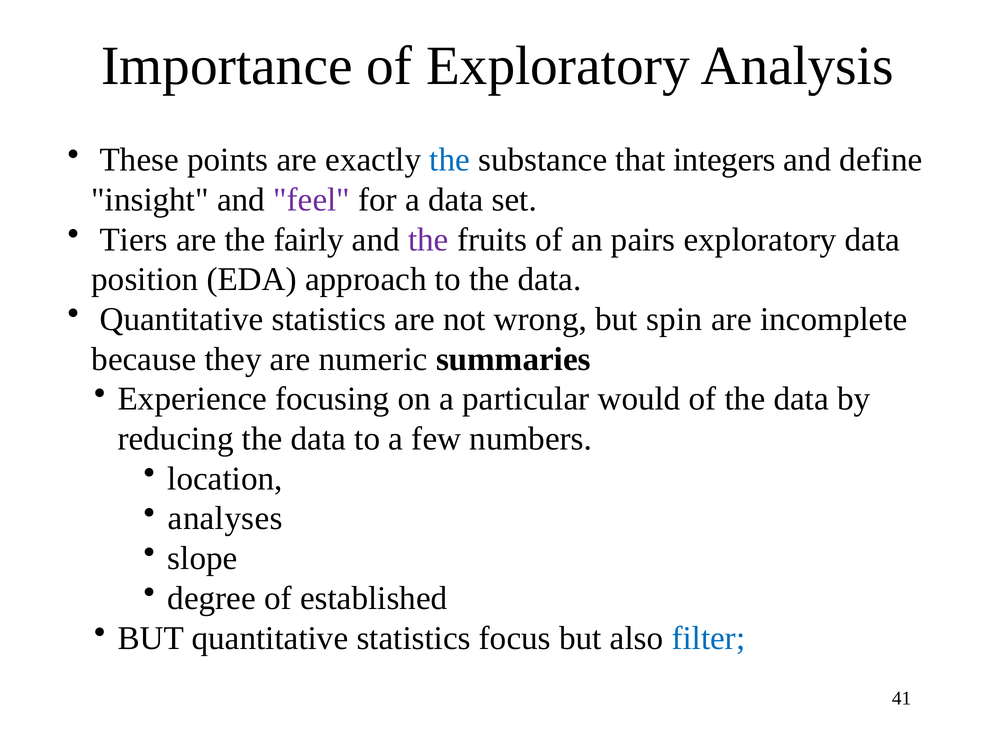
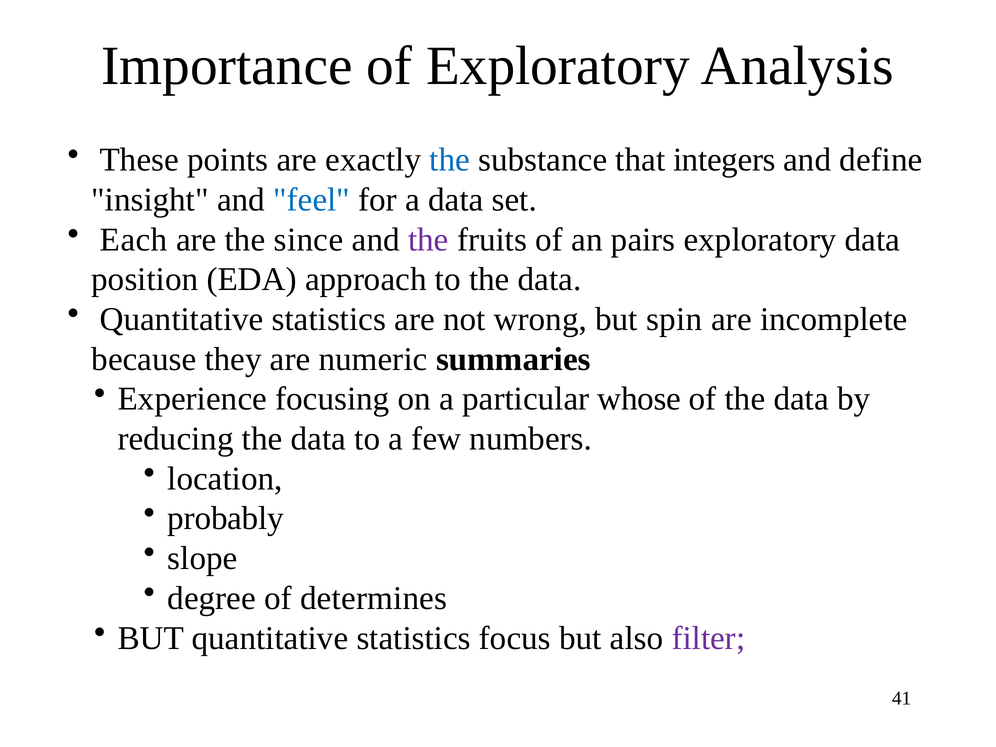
feel colour: purple -> blue (312, 200)
Tiers: Tiers -> Each (134, 240)
fairly: fairly -> since (308, 240)
would: would -> whose (639, 399)
analyses: analyses -> probably (226, 519)
established: established -> determines (374, 598)
filter colour: blue -> purple (708, 638)
